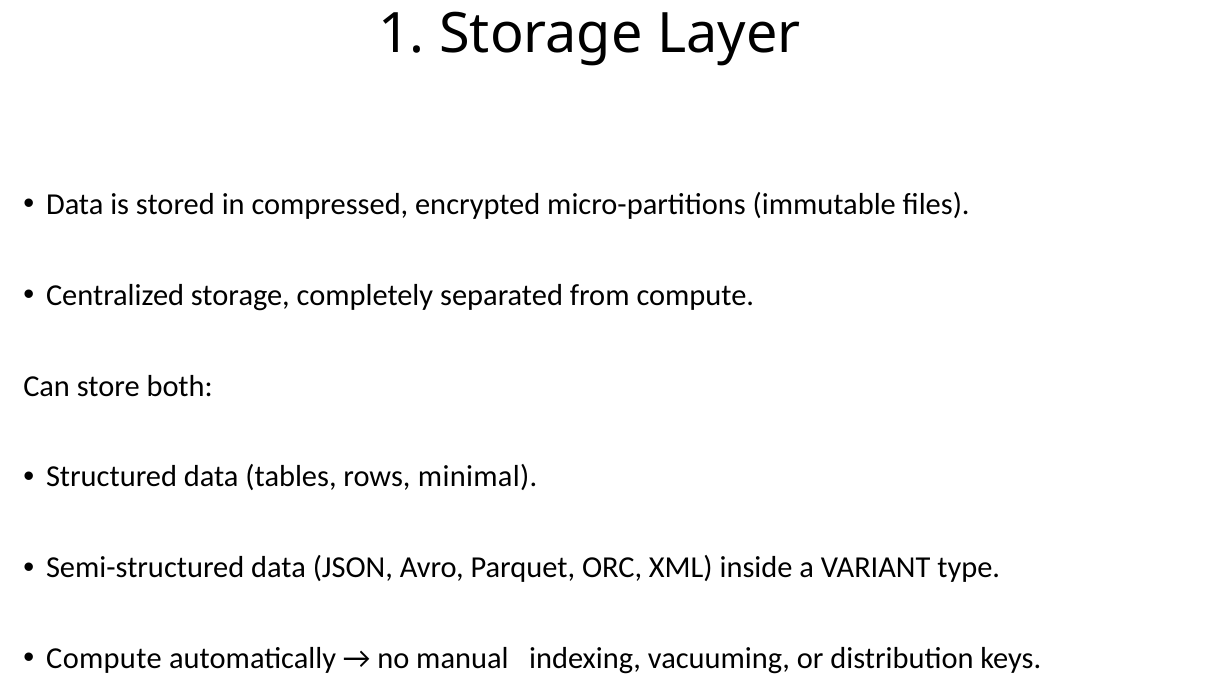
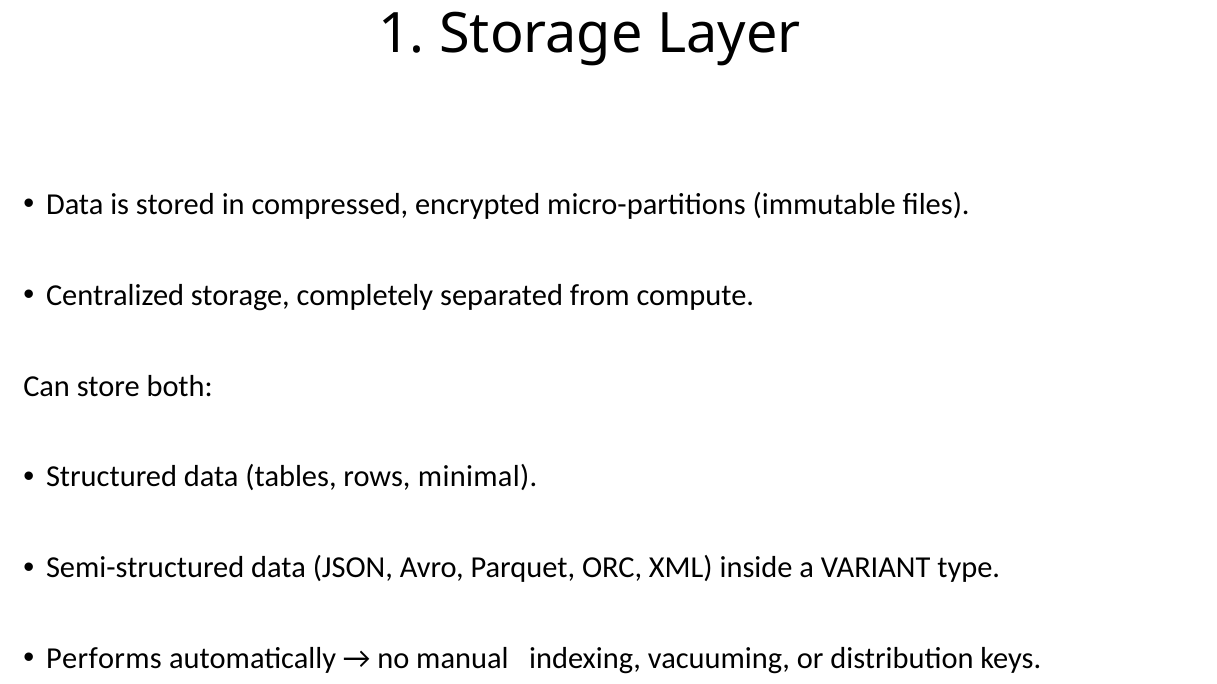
Compute: Compute -> Performs (104, 659)
